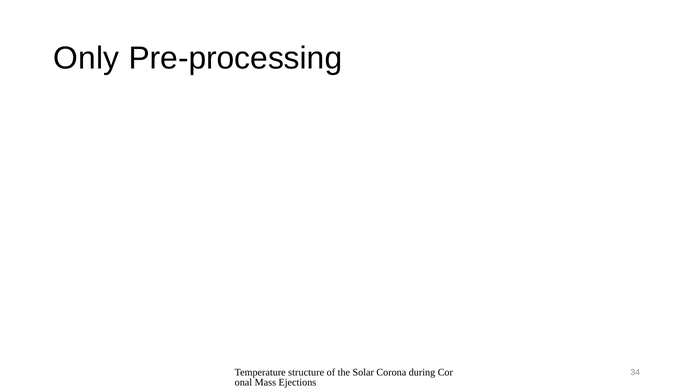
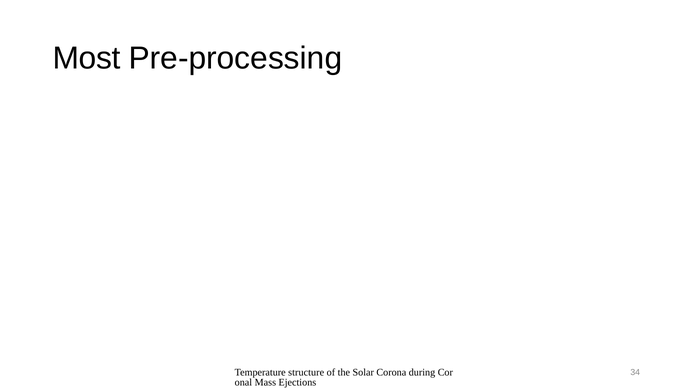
Only: Only -> Most (87, 58)
